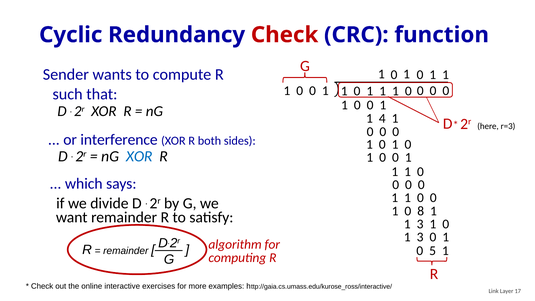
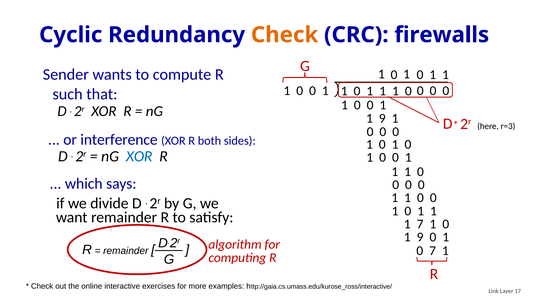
Check colour: red -> orange (285, 35)
function: function -> firewalls (442, 35)
4: 4 -> 9 (382, 119)
8: 8 -> 1 (421, 211)
3: 3 -> 7 (420, 224)
3: 3 -> 9 (420, 237)
0 5: 5 -> 7 (433, 251)
